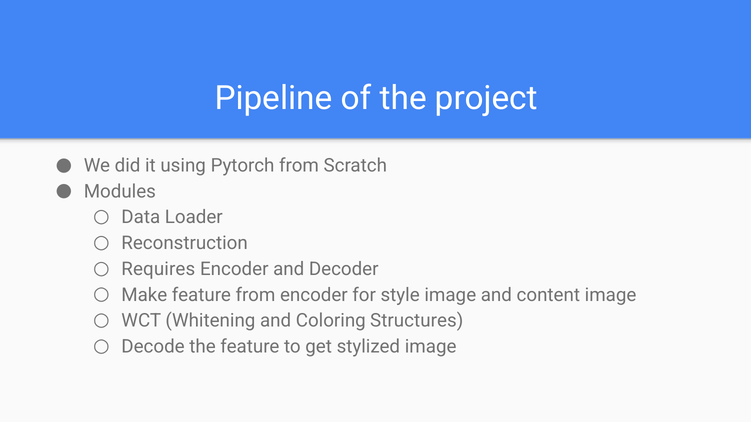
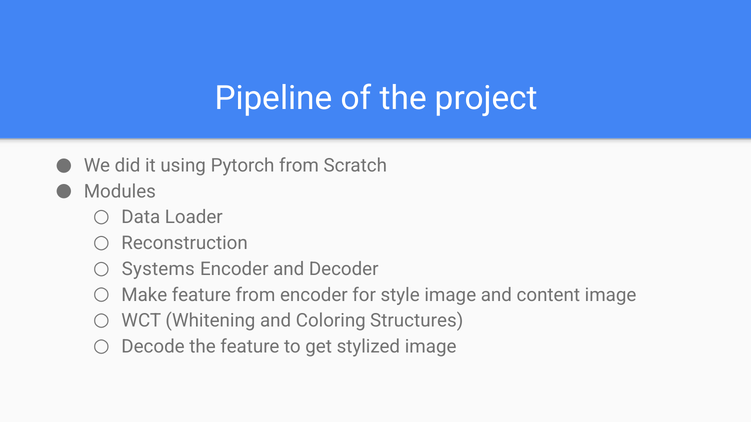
Requires: Requires -> Systems (158, 269)
